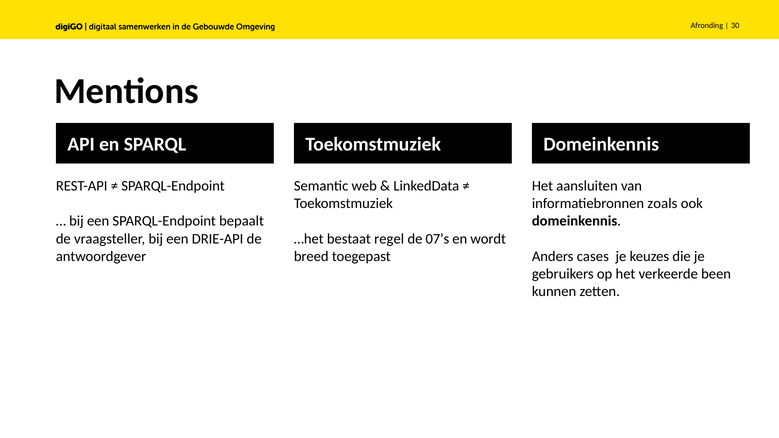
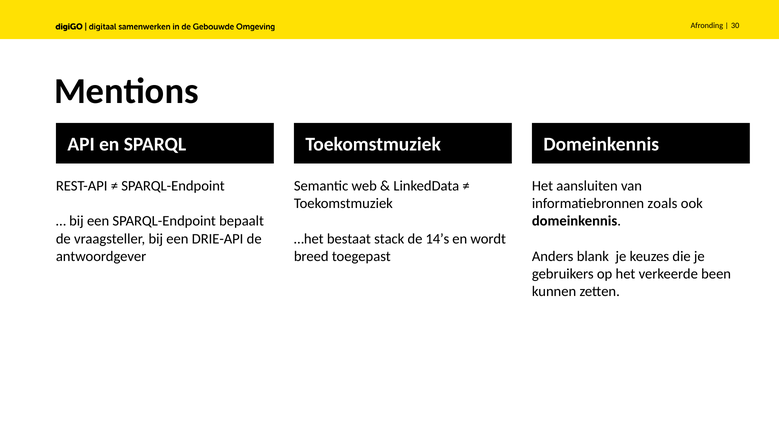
regel: regel -> stack (389, 239)
07’s: 07’s -> 14’s (437, 239)
cases: cases -> blank (593, 256)
